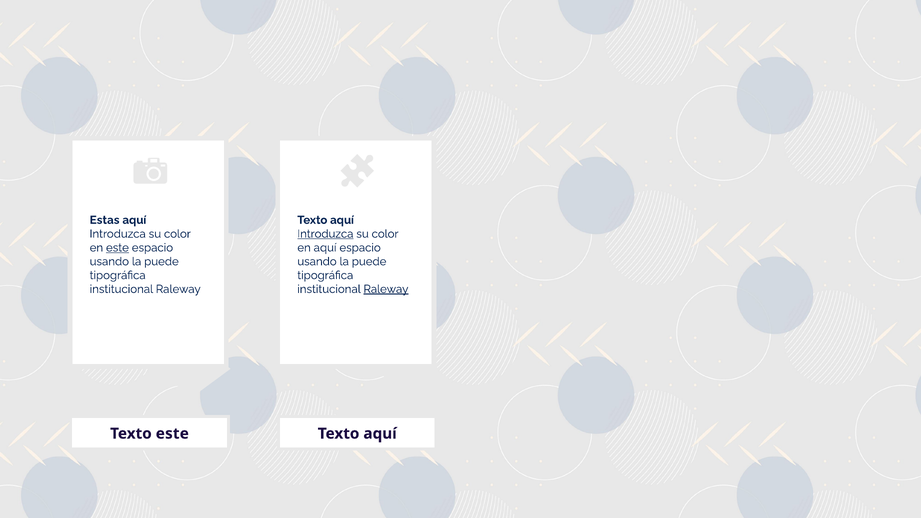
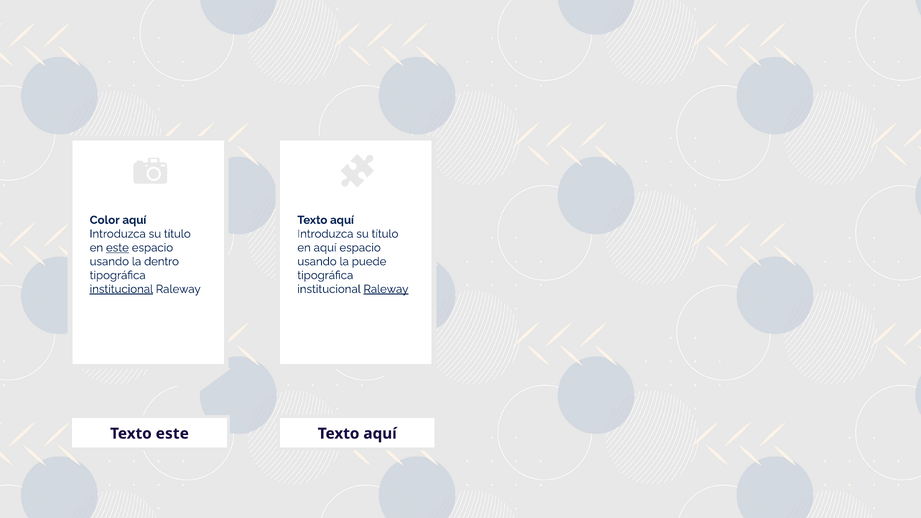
Estas: Estas -> Color (105, 220)
color: color -> título (177, 234)
Introduzca underline: present -> none (325, 234)
color: color -> título (385, 234)
puede: puede -> dentro (162, 262)
institucional underline: none -> present (121, 289)
